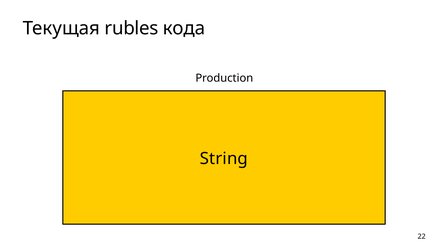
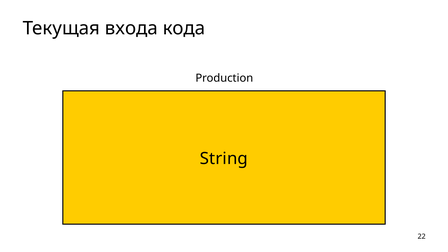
rubles: rubles -> входа (131, 28)
